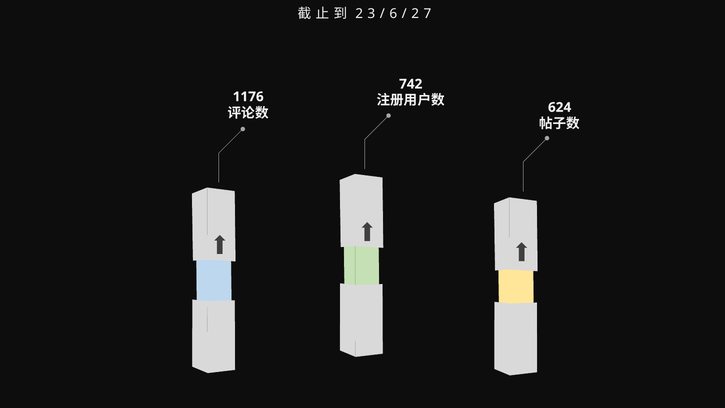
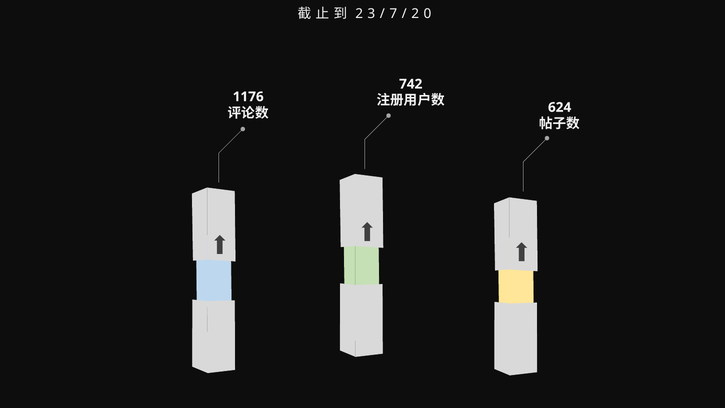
6: 6 -> 7 (393, 14)
7: 7 -> 0 (427, 14)
